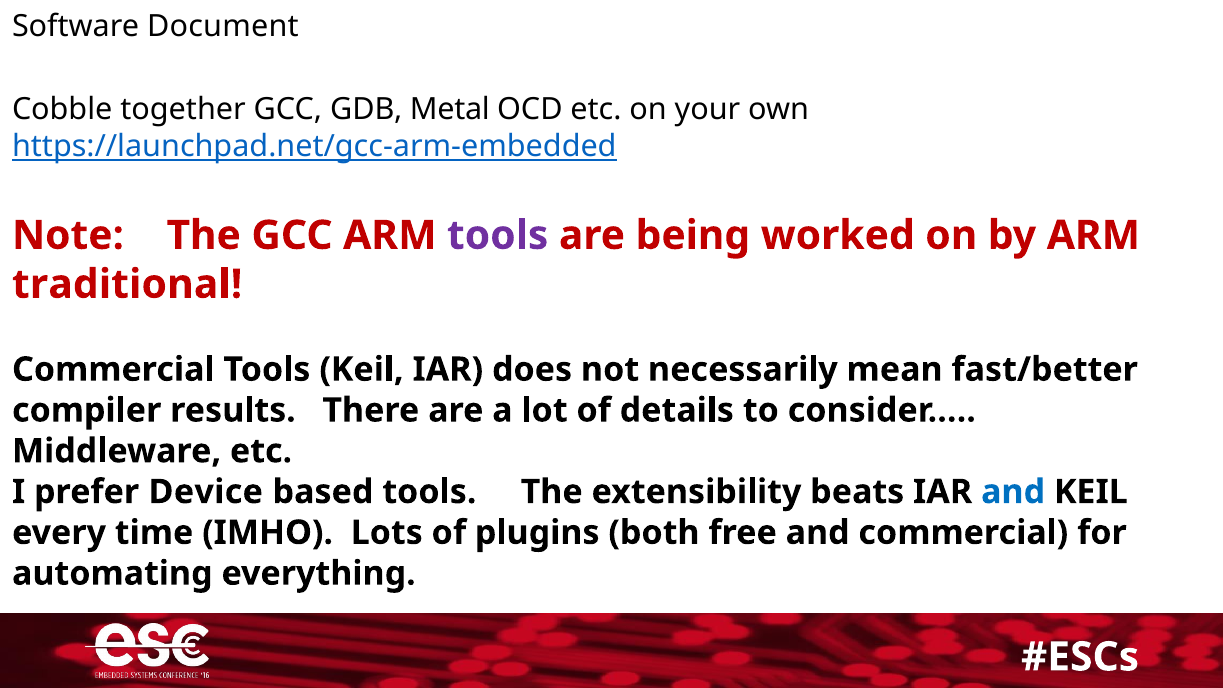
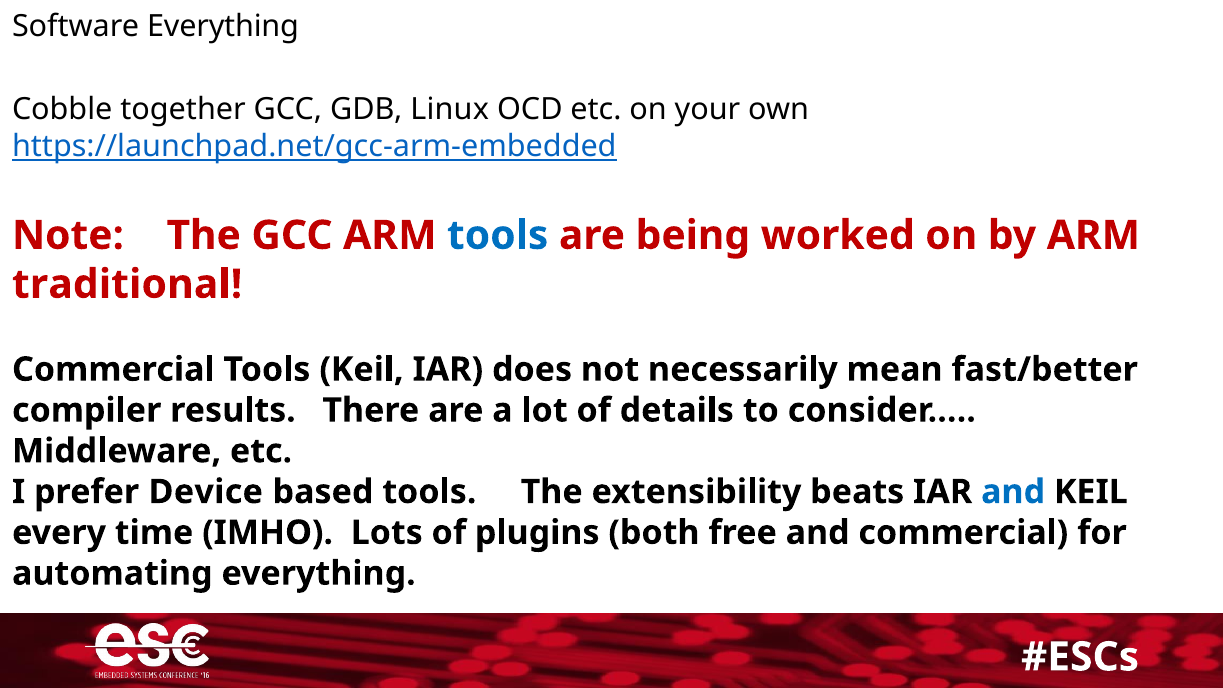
Software Document: Document -> Everything (223, 27)
Metal: Metal -> Linux (450, 110)
tools colour: purple -> blue (498, 235)
